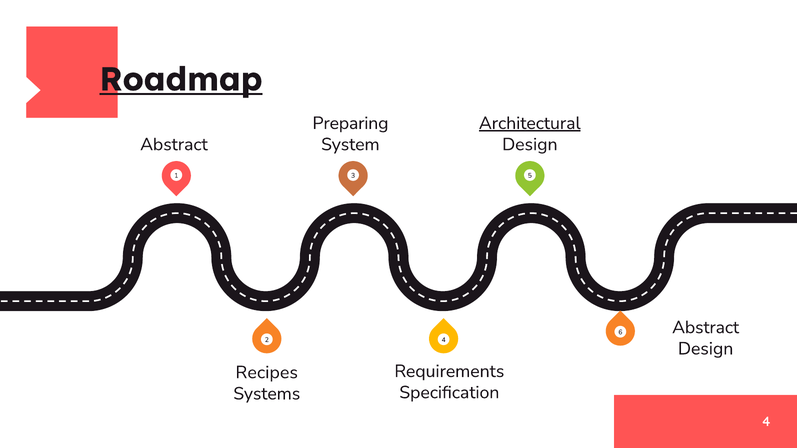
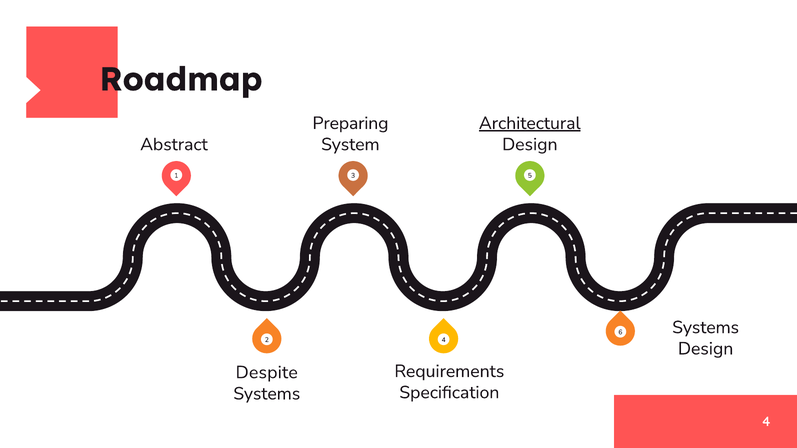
Roadmap underline: present -> none (181, 80)
6 Abstract: Abstract -> Systems (706, 328)
Recipes: Recipes -> Despite (267, 373)
